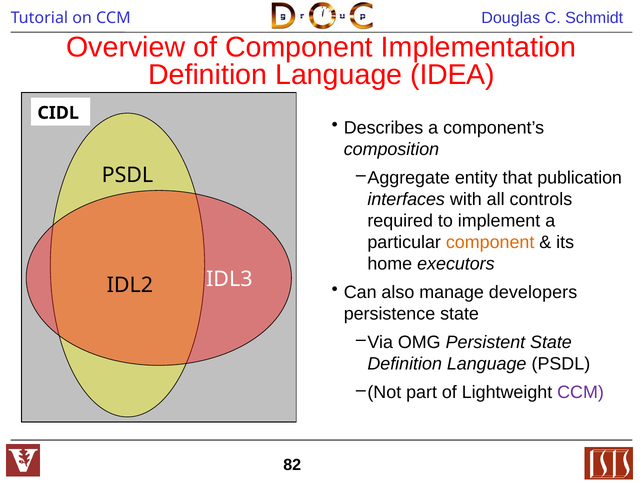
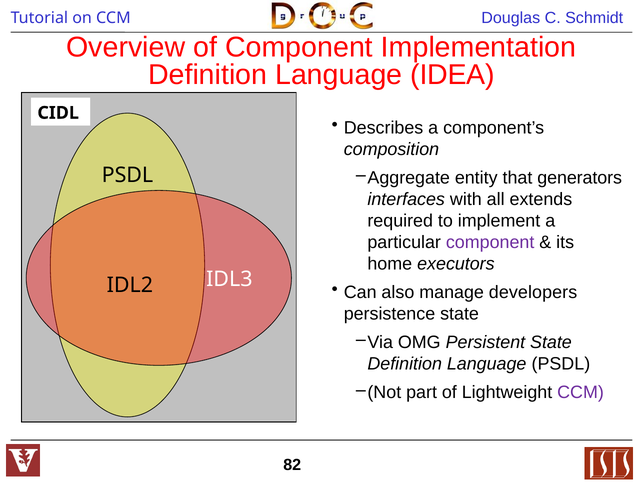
publication: publication -> generators (580, 178)
controls: controls -> extends (541, 199)
component colour: orange -> purple (490, 242)
